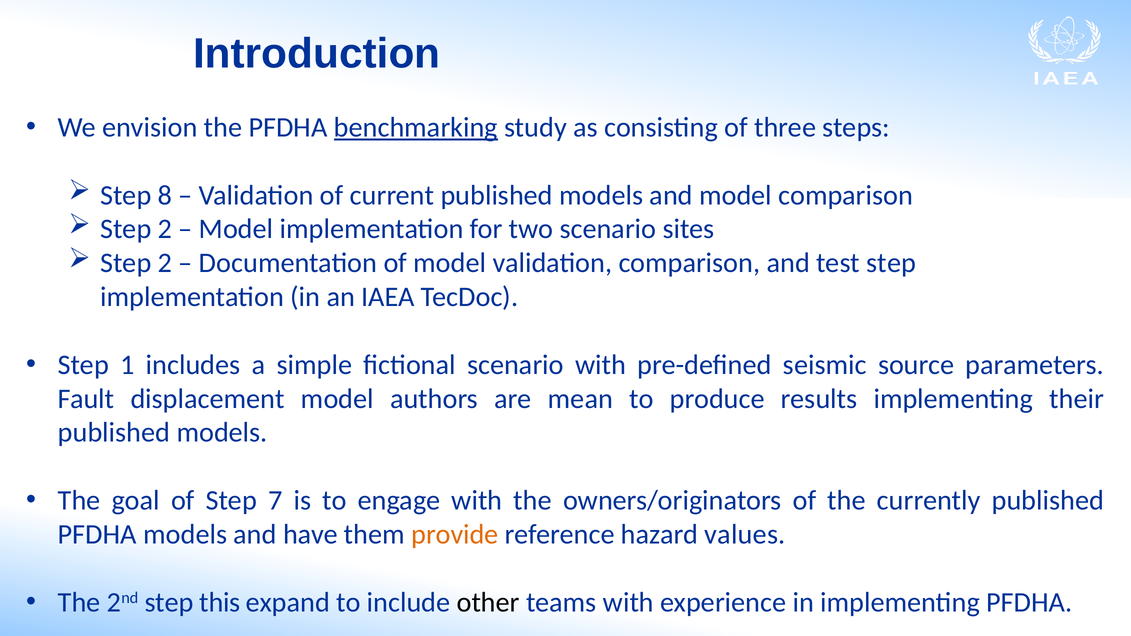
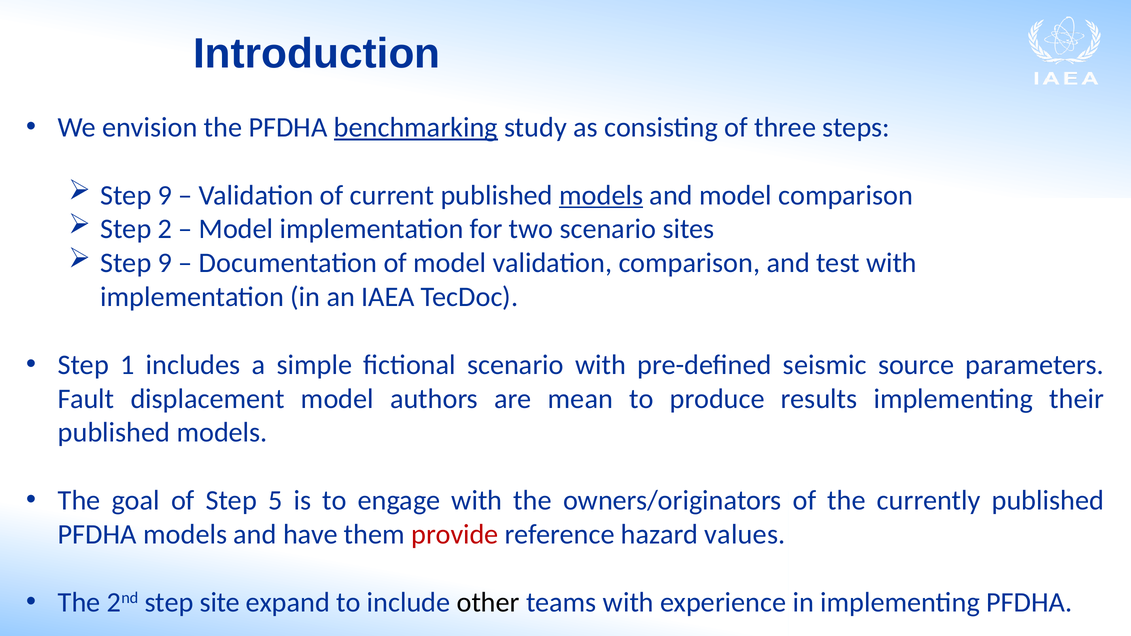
8: 8 -> 9 (165, 195)
models underline: none -> present (601, 195)
2: 2 -> 9 (165, 263)
test step: step -> with (891, 263)
7: 7 -> 5 (275, 501)
provide colour: orange -> red (455, 535)
this: this -> site (220, 602)
